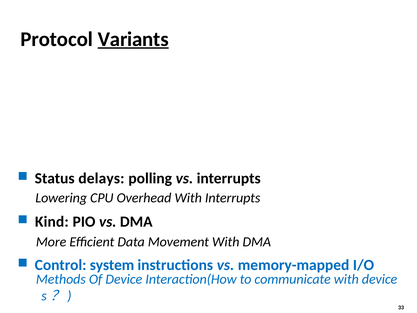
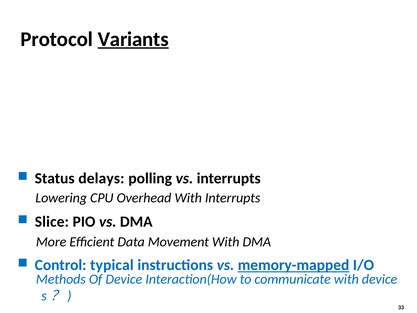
Kind: Kind -> Slice (52, 222)
system: system -> typical (112, 265)
memory-mapped underline: none -> present (294, 265)
